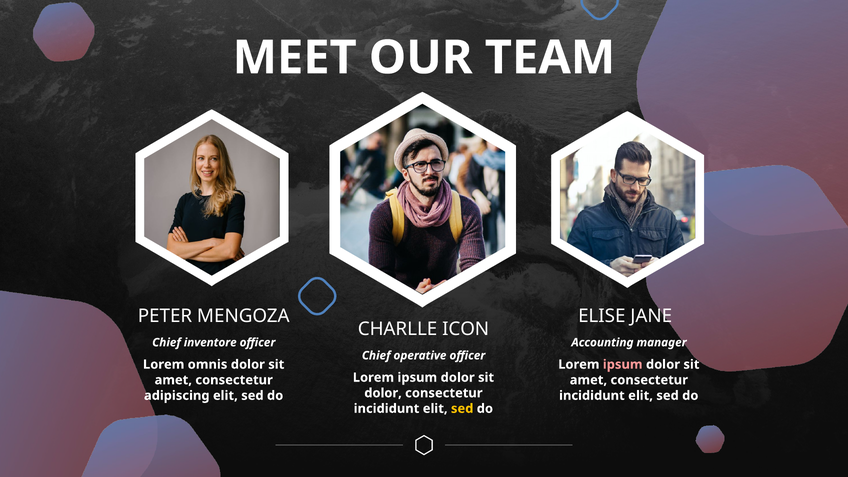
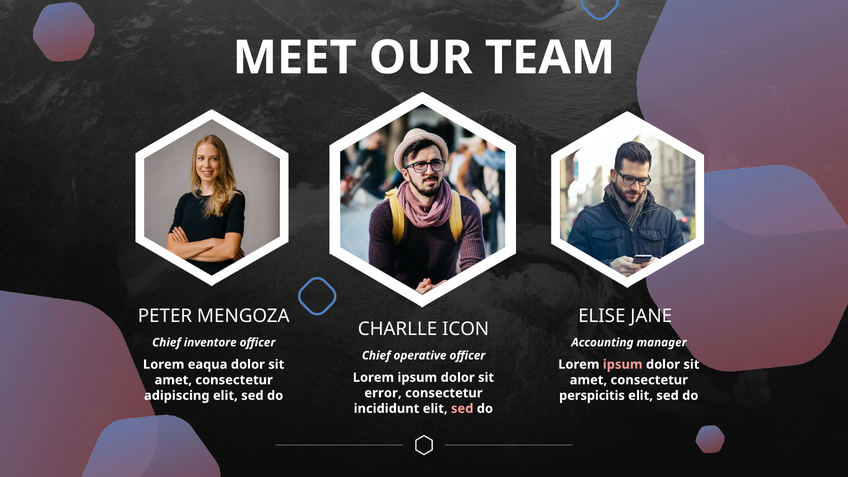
omnis: omnis -> eaqua (208, 364)
dolor: dolor -> error (383, 393)
incididunt: incididunt -> perspicitis (592, 396)
sed colour: yellow -> pink (462, 409)
